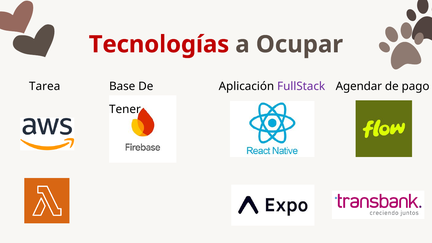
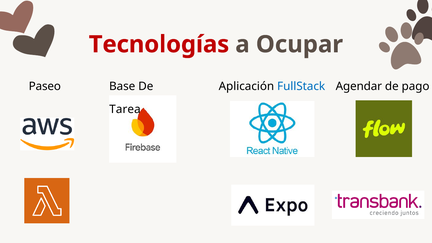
Tarea: Tarea -> Paseo (45, 86)
FullStack colour: purple -> blue (301, 86)
Tener: Tener -> Tarea (125, 109)
